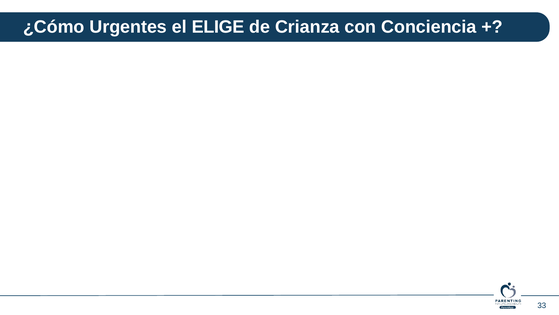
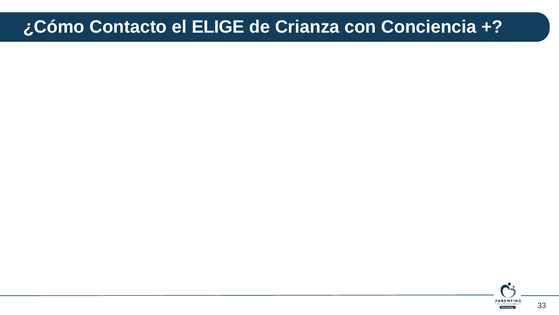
Urgentes: Urgentes -> Contacto (128, 27)
